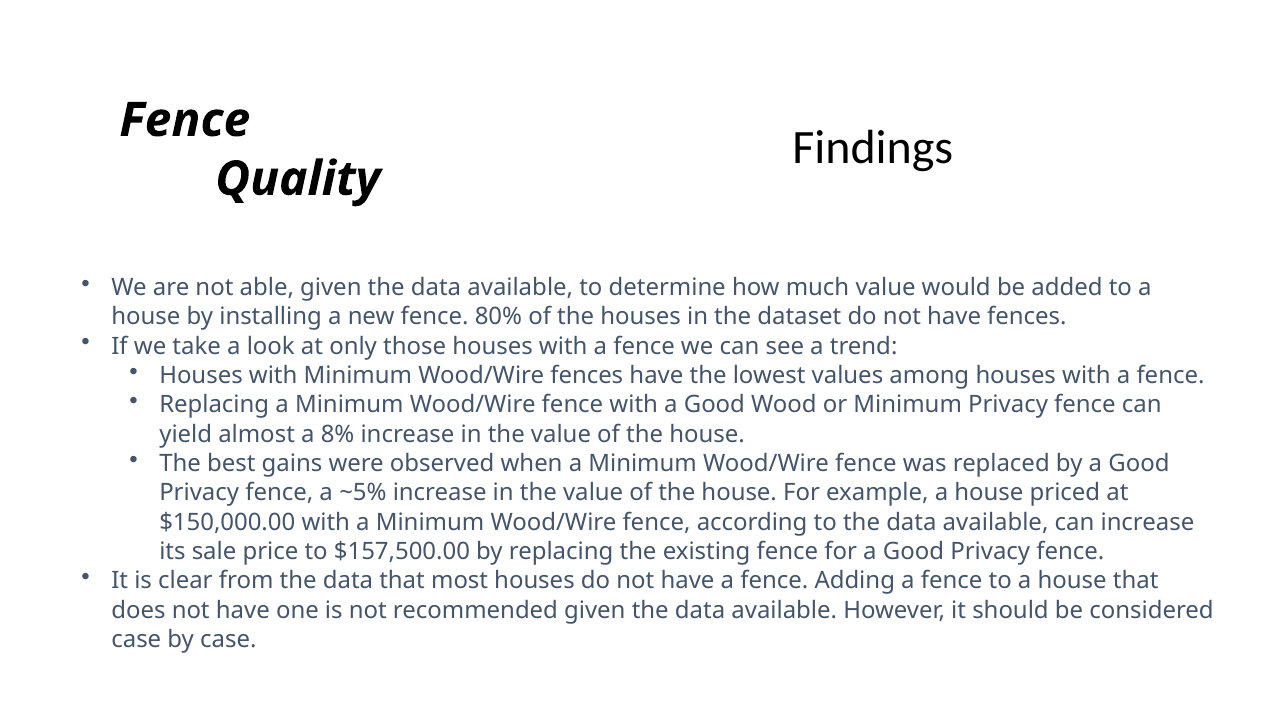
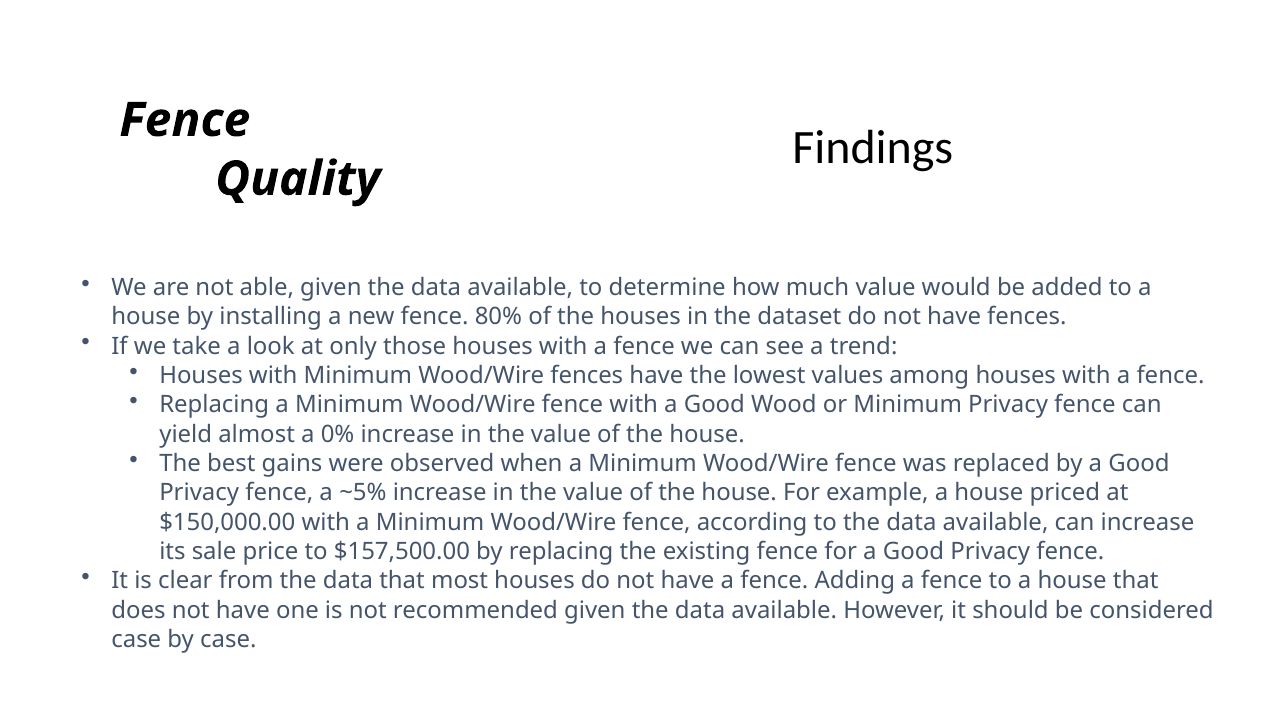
8%: 8% -> 0% (338, 434)
